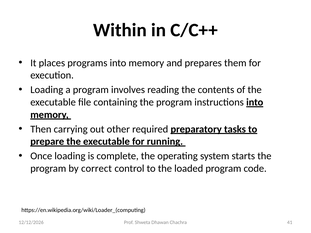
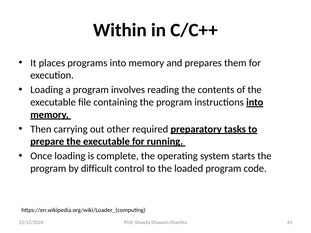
correct: correct -> difficult (97, 169)
